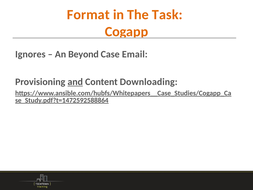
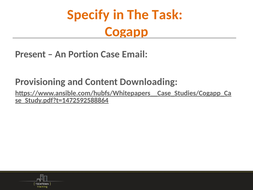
Format: Format -> Specify (88, 15)
Ignores: Ignores -> Present (30, 54)
Beyond: Beyond -> Portion (83, 54)
and underline: present -> none (75, 82)
